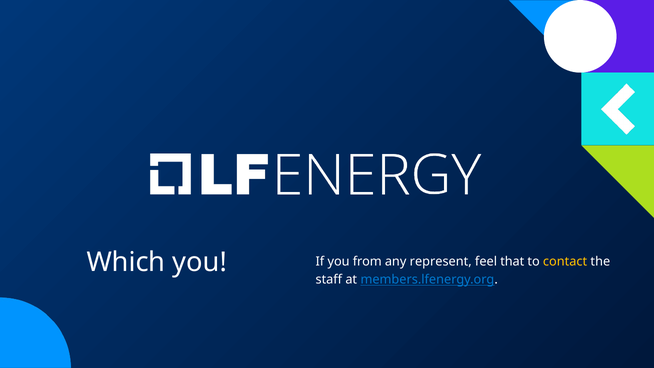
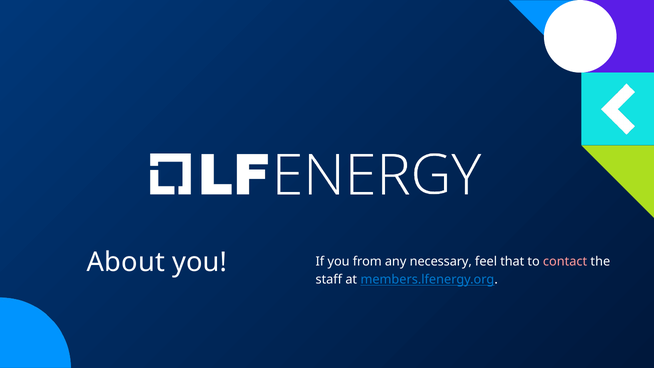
Which: Which -> About (126, 262)
represent: represent -> necessary (441, 261)
contact colour: yellow -> pink (565, 261)
